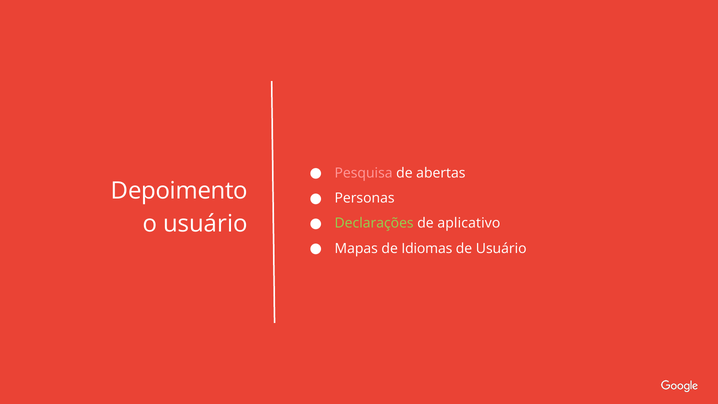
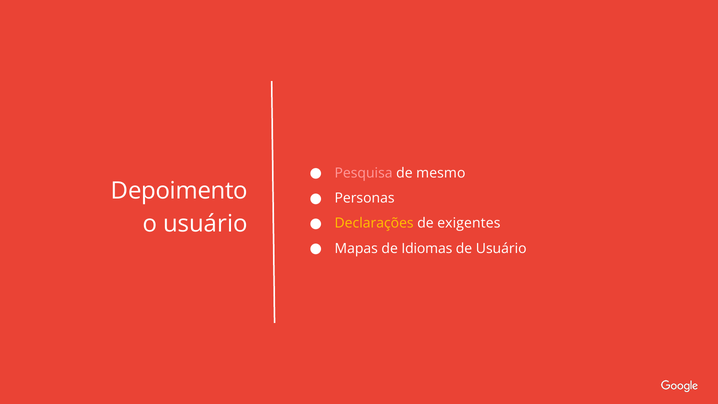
abertas: abertas -> mesmo (441, 173)
Declarações colour: light green -> yellow (374, 223)
aplicativo: aplicativo -> exigentes (469, 223)
